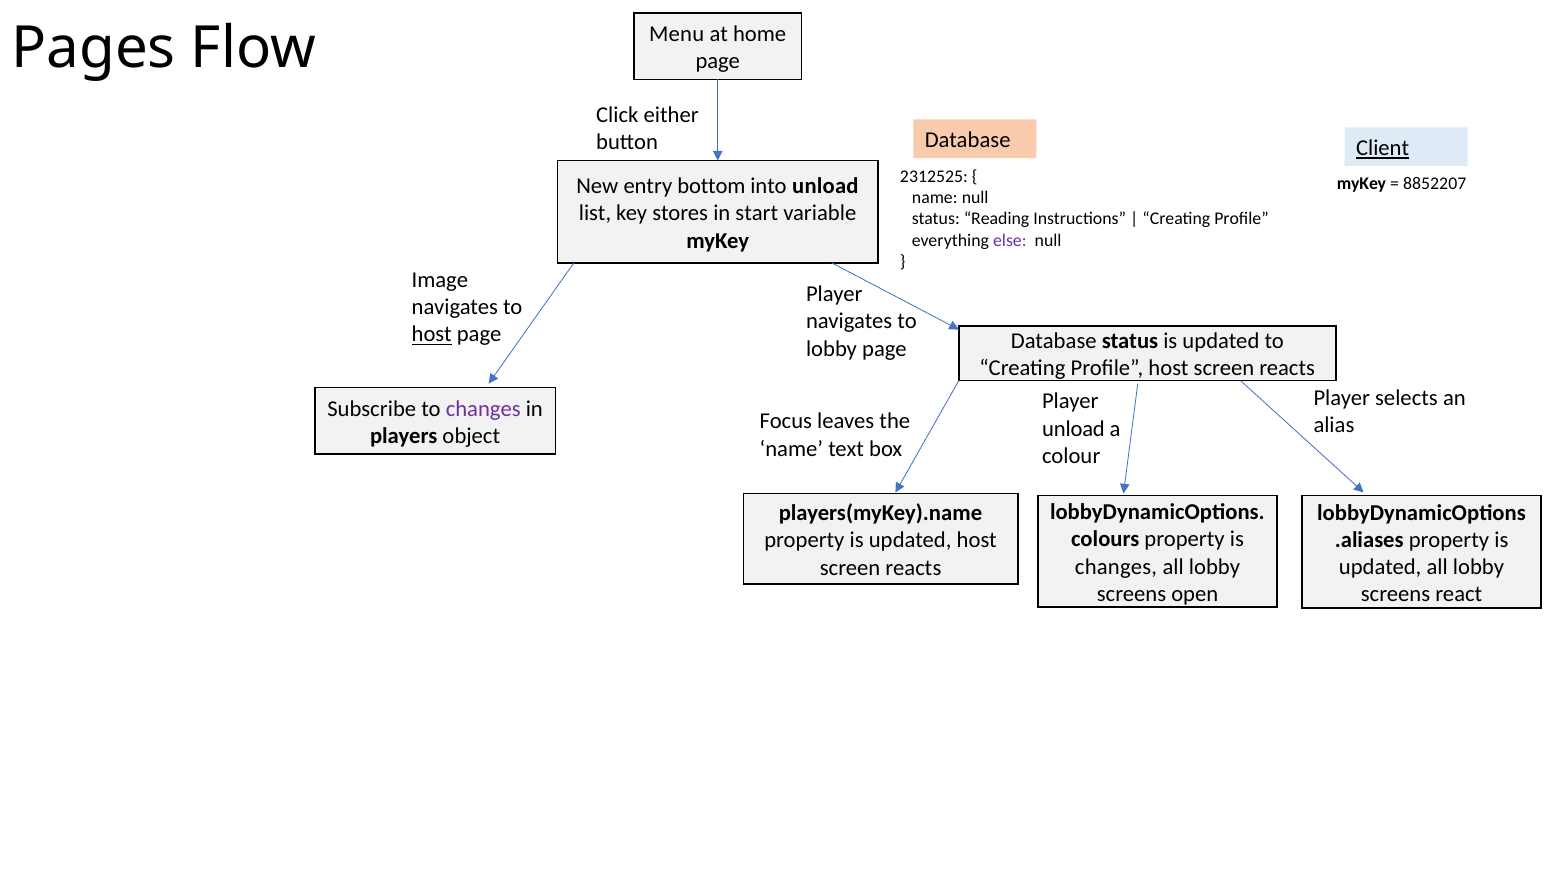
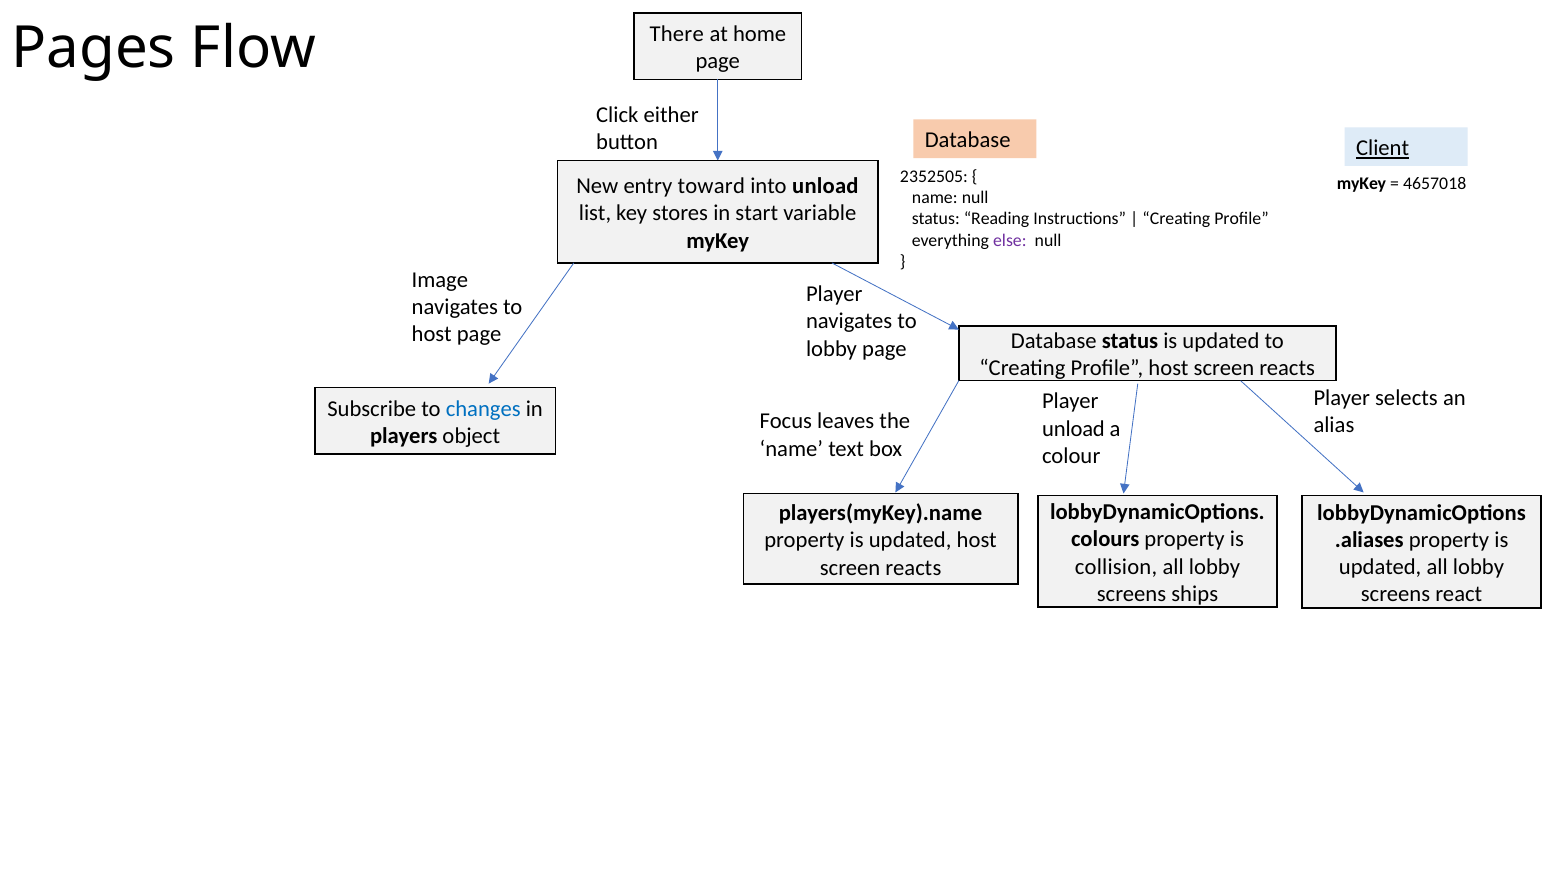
Menu: Menu -> There (677, 34)
2312525: 2312525 -> 2352505 (934, 176)
8852207: 8852207 -> 4657018 (1435, 184)
bottom: bottom -> toward (711, 186)
host underline: present -> none (432, 334)
changes colour: purple -> blue (483, 409)
changes: changes -> collision (1116, 567)
open: open -> ships (1195, 594)
